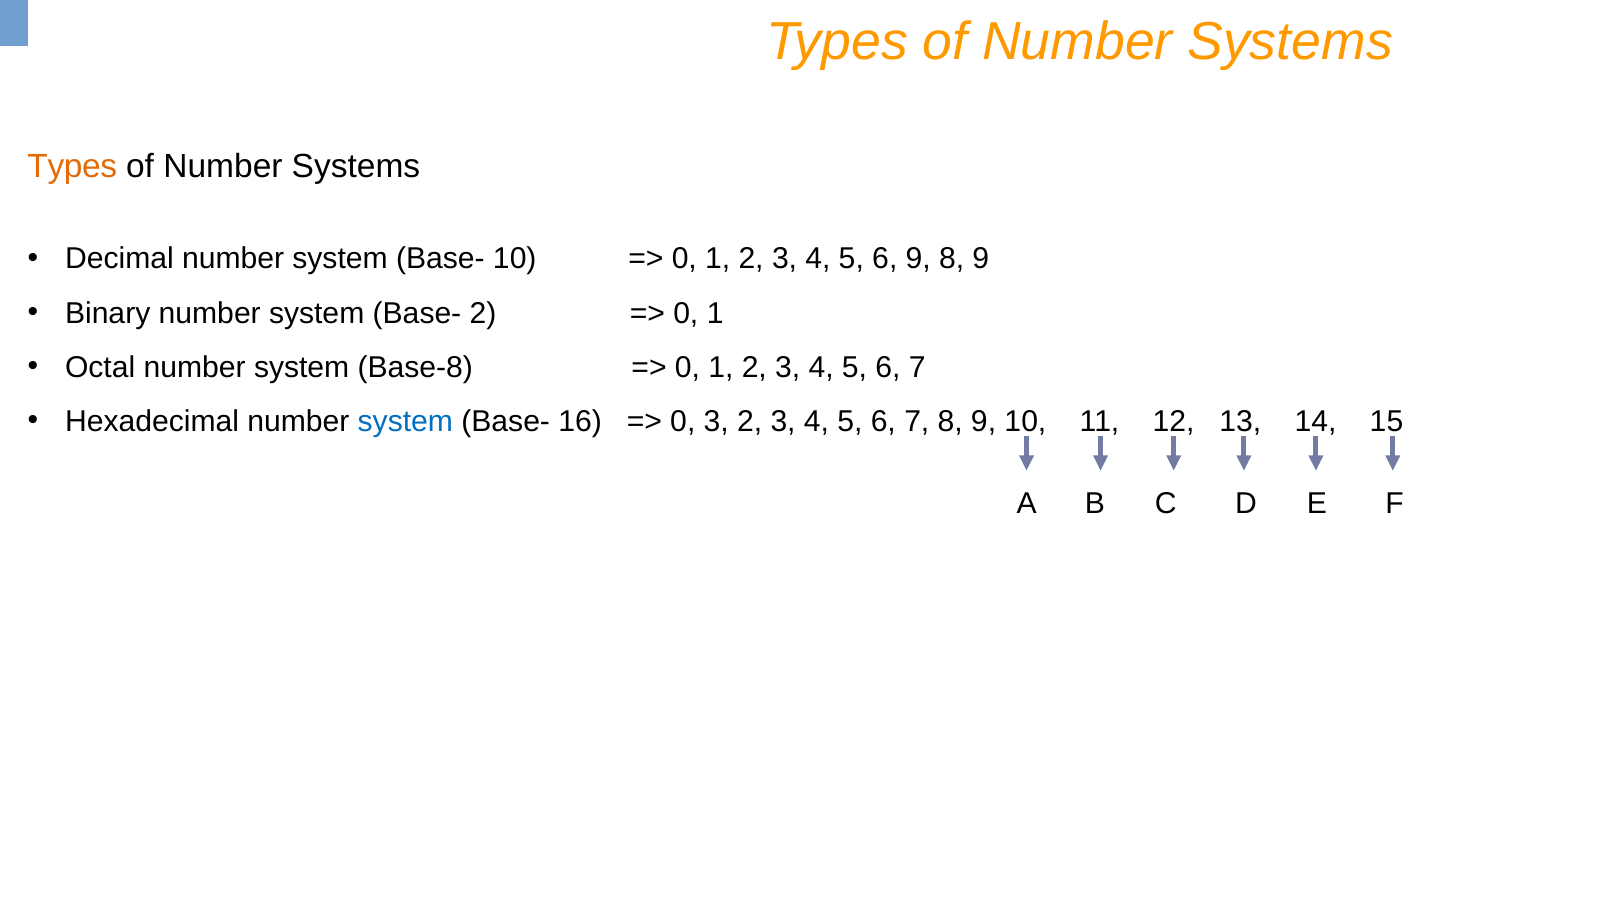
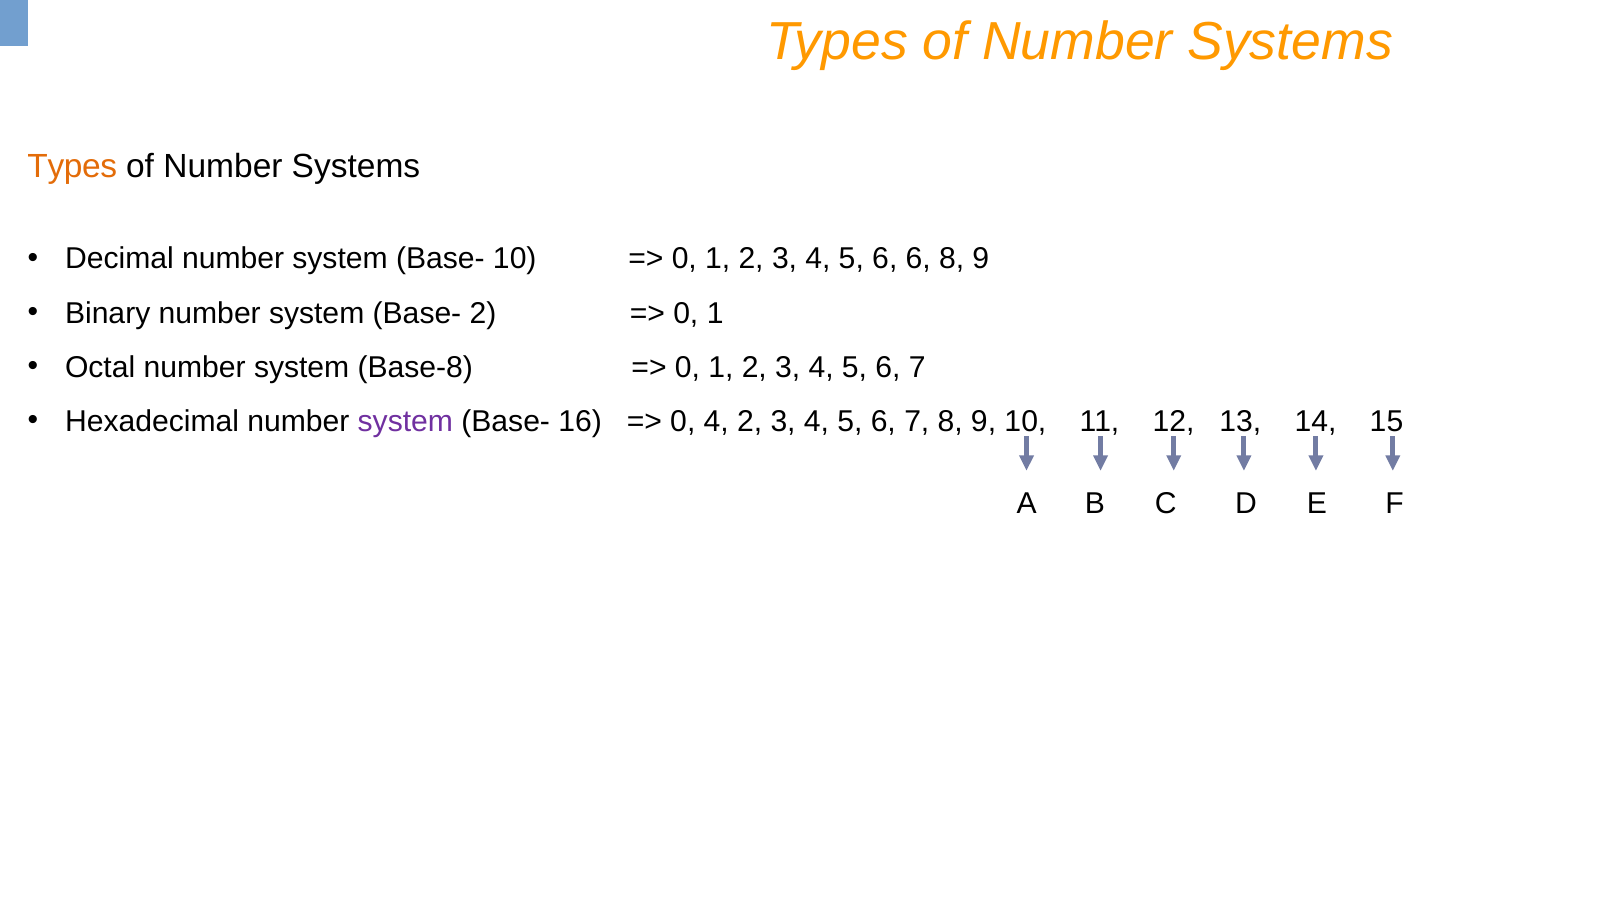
6 9: 9 -> 6 (918, 259)
system colour: blue -> purple (405, 422)
0 3: 3 -> 4 (716, 422)
